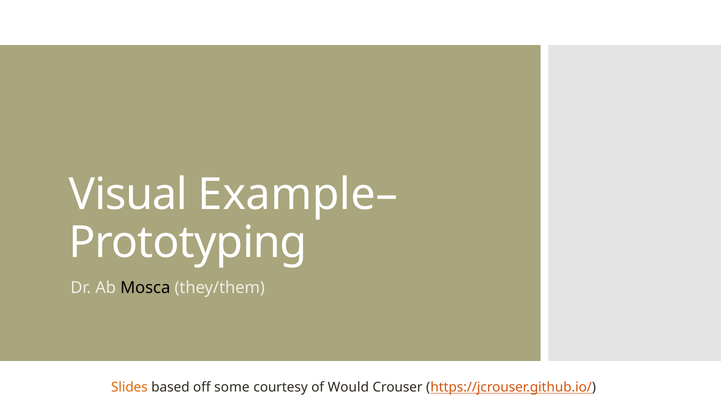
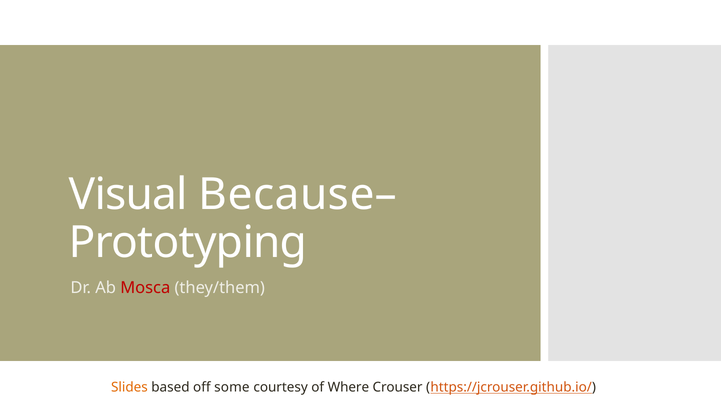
Example–: Example– -> Because– (298, 194)
Mosca colour: black -> red (145, 288)
Would: Would -> Where (348, 387)
